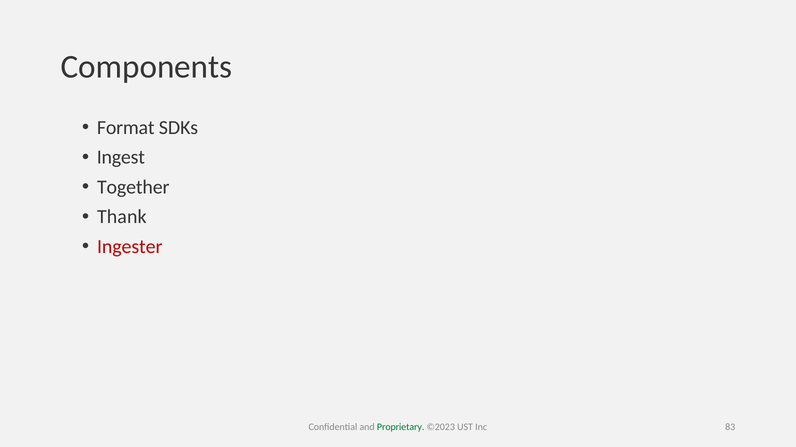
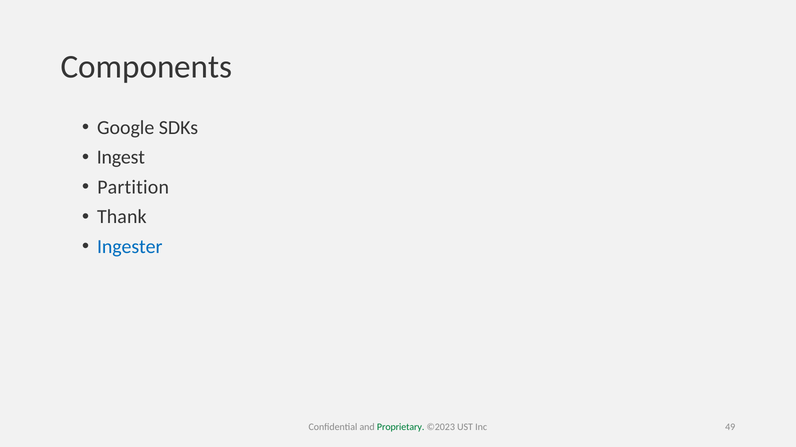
Format: Format -> Google (126, 128)
Together: Together -> Partition (133, 187)
Ingester colour: red -> blue (130, 247)
83: 83 -> 49 (730, 427)
